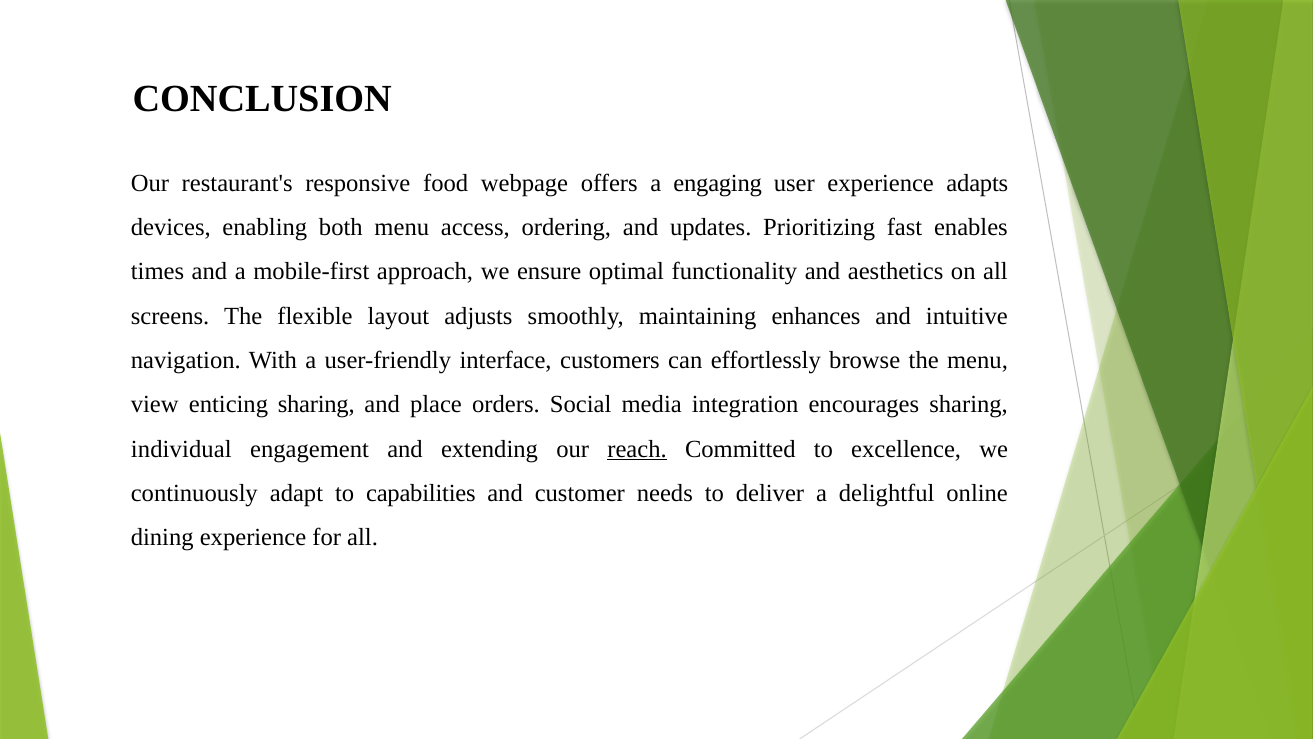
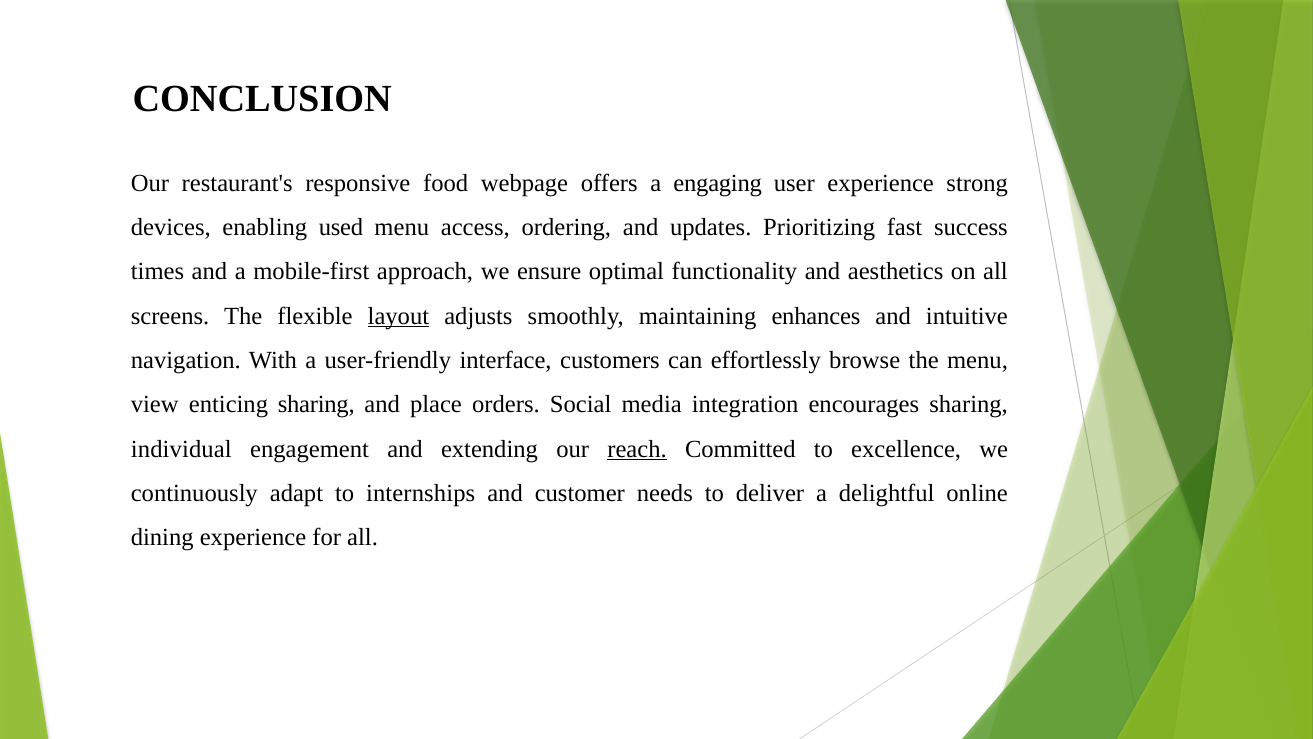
adapts: adapts -> strong (977, 183)
both: both -> used (341, 227)
enables: enables -> success (971, 227)
layout underline: none -> present (398, 316)
capabilities: capabilities -> internships (421, 493)
